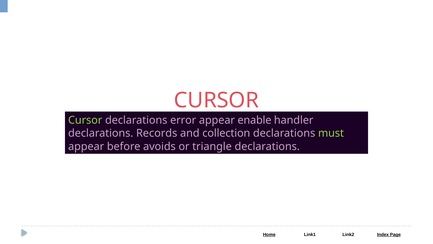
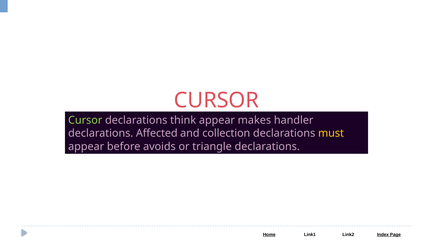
error: error -> think (183, 120)
enable: enable -> makes (254, 120)
Records: Records -> Affected (157, 133)
must colour: light green -> yellow (331, 133)
